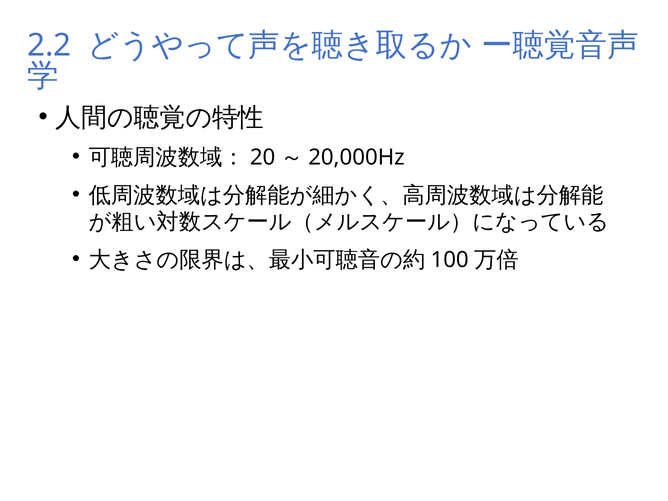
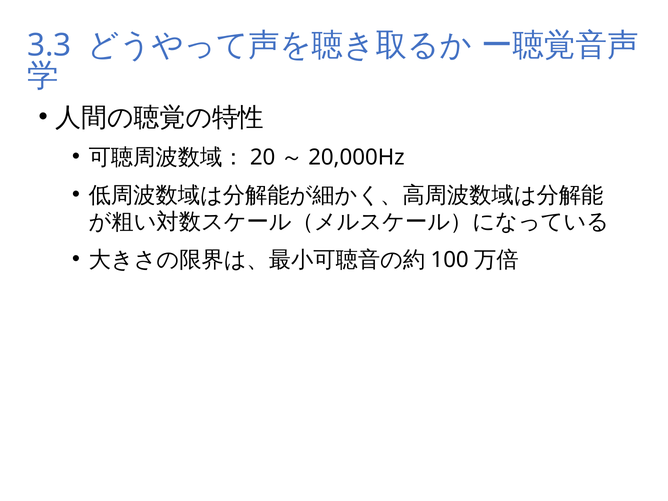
2.2: 2.2 -> 3.3 (49, 45)
